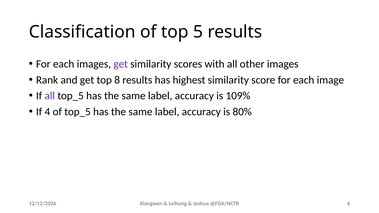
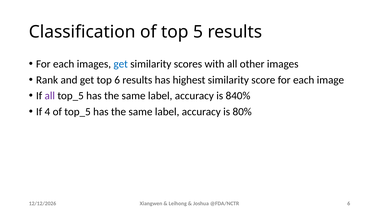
get colour: purple -> blue (121, 64)
top 8: 8 -> 6 (117, 80)
109%: 109% -> 840% (238, 96)
